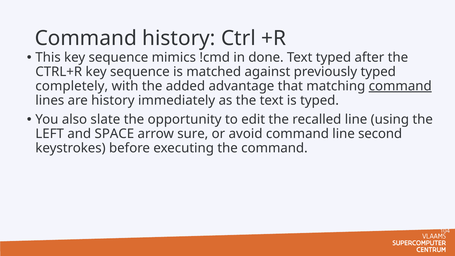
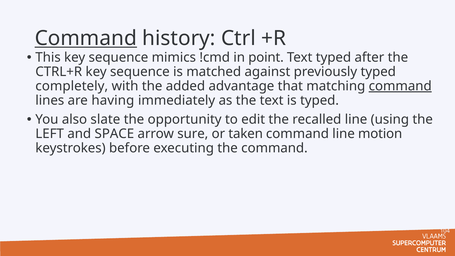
Command underline: none -> present (86, 38)
done: done -> point (266, 57)
are history: history -> having (113, 100)
avoid: avoid -> taken (246, 134)
second: second -> motion (380, 134)
